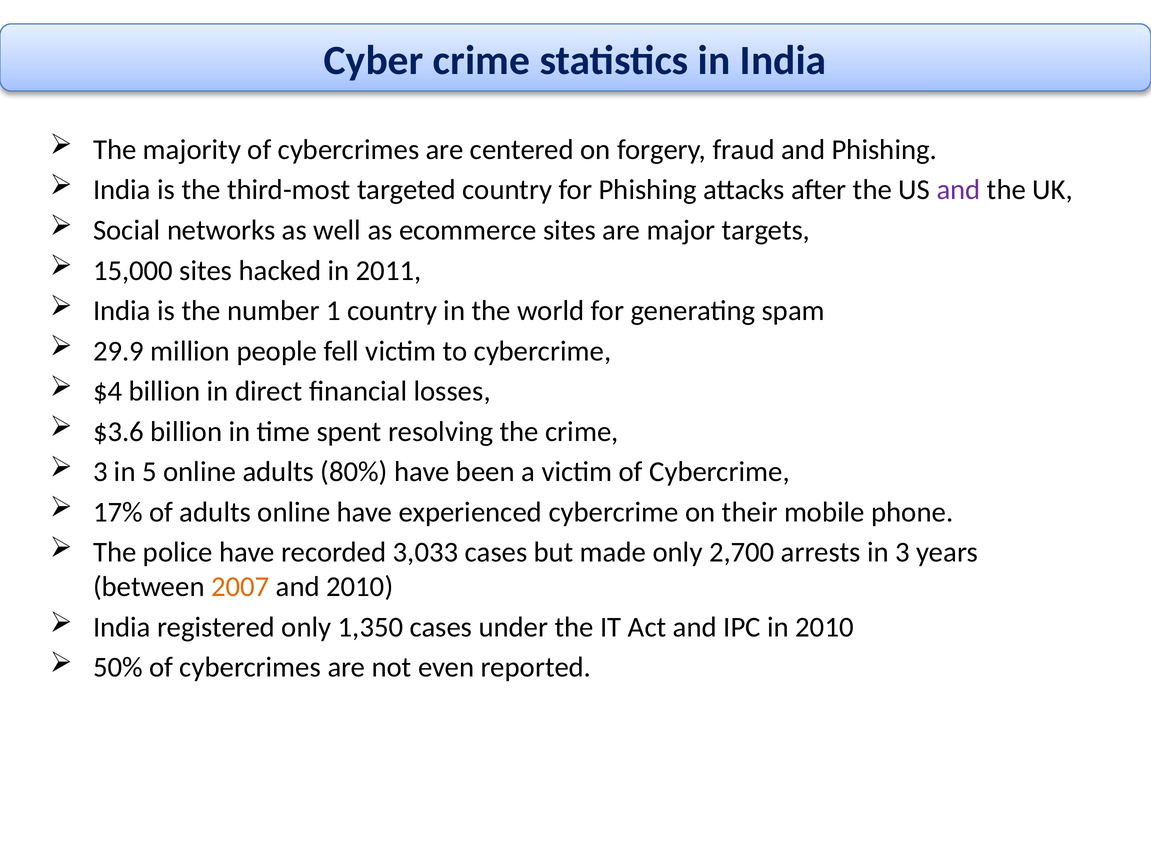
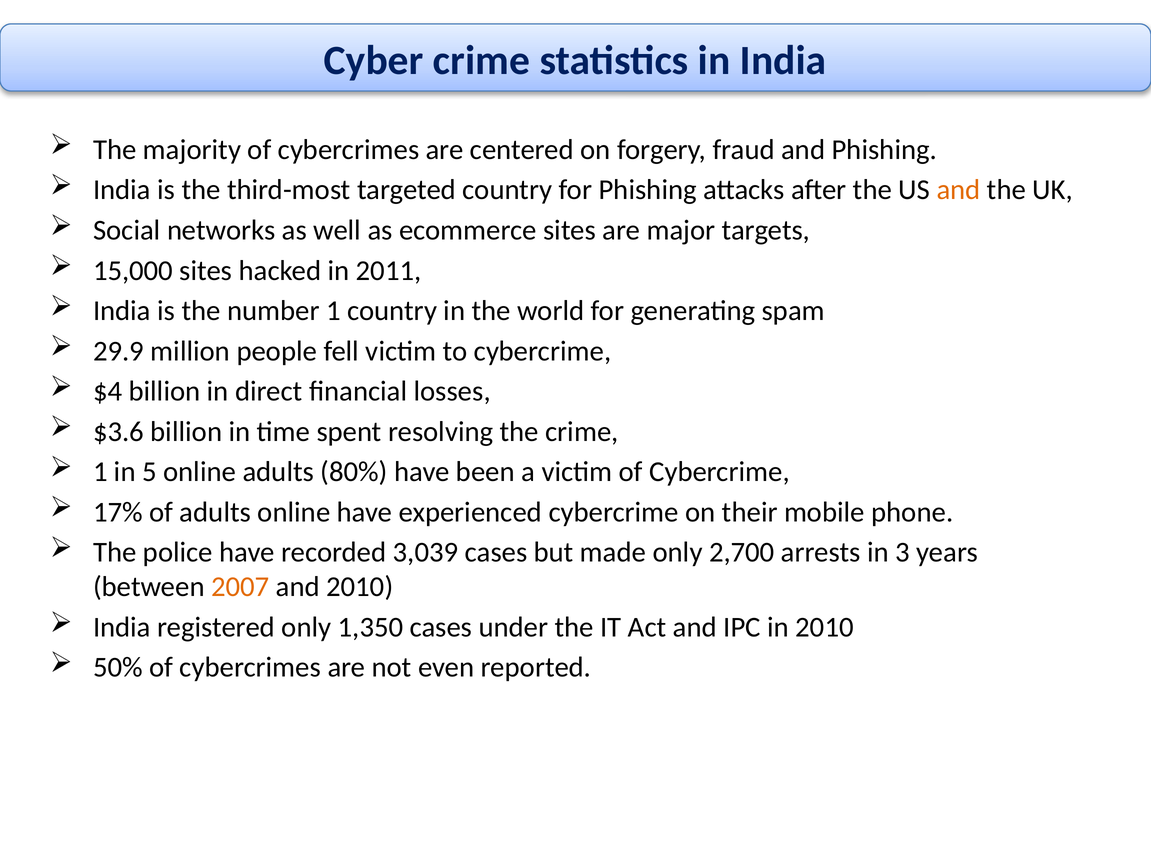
and colour: purple -> orange (959, 190)
3: 3 -> 1 (100, 472)
3,033: 3,033 -> 3,039 (426, 553)
